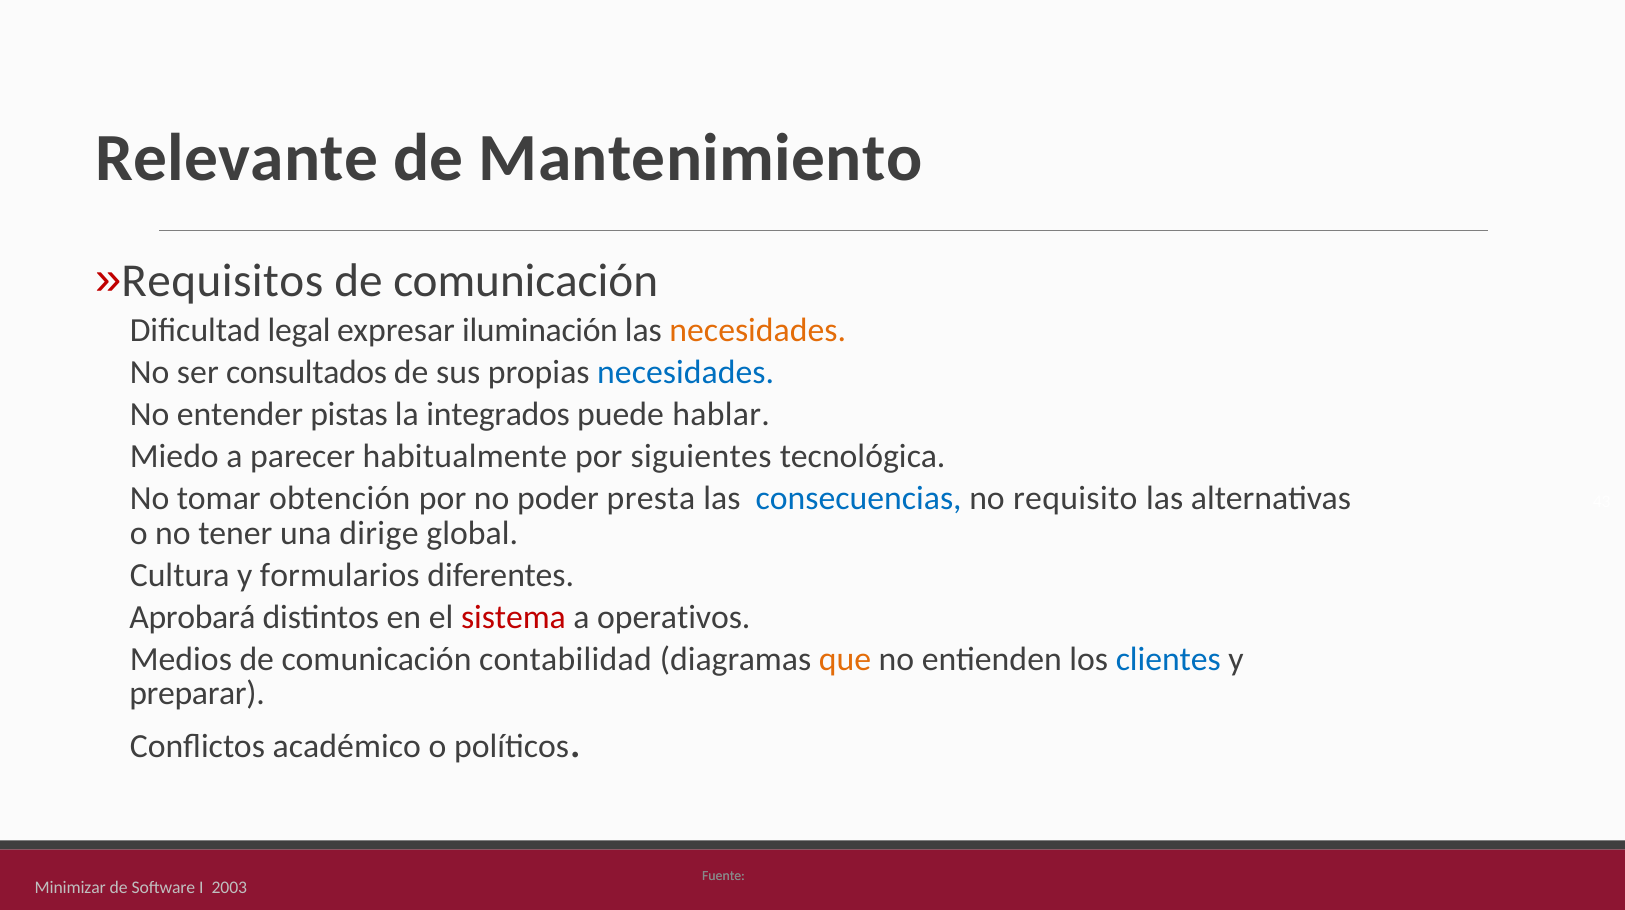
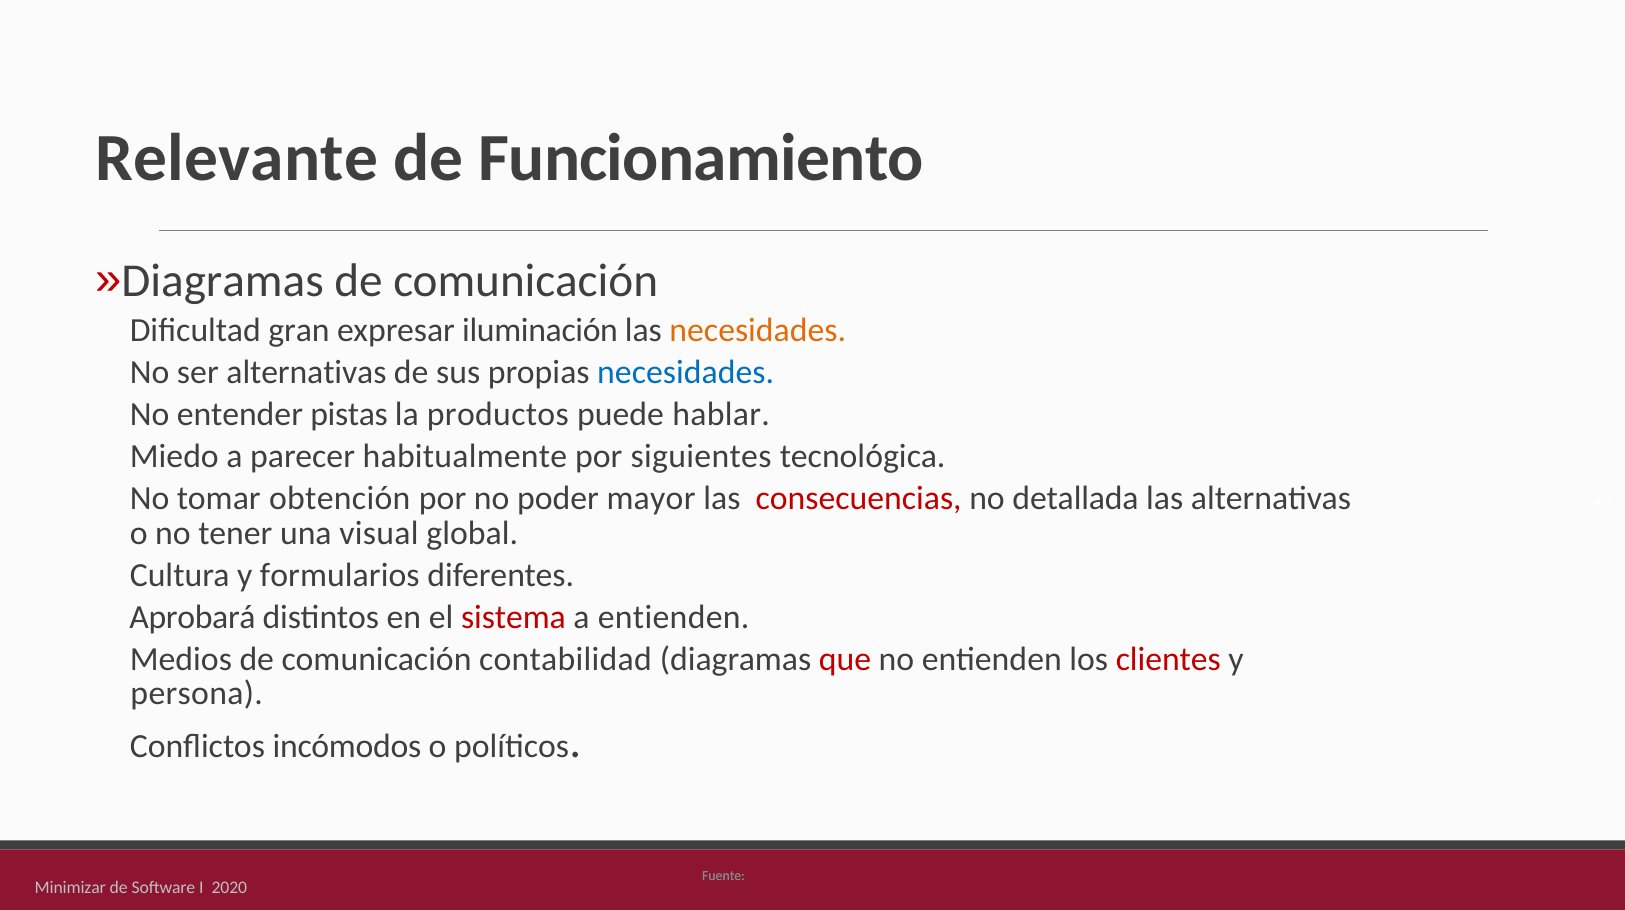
Mantenimiento: Mantenimiento -> Funcionamiento (701, 159)
Requisitos: Requisitos -> Diagramas (223, 281)
legal: legal -> gran (299, 331)
ser consultados: consultados -> alternativas (306, 373)
integrados: integrados -> productos (498, 415)
presta: presta -> mayor (651, 499)
consecuencias colour: blue -> red (859, 499)
requisito: requisito -> detallada (1076, 499)
dirige: dirige -> visual (379, 533)
a operativos: operativos -> entienden (674, 618)
que colour: orange -> red (845, 660)
clientes colour: blue -> red (1168, 660)
preparar: preparar -> persona (197, 694)
académico: académico -> incómodos (347, 747)
2003: 2003 -> 2020 (229, 888)
